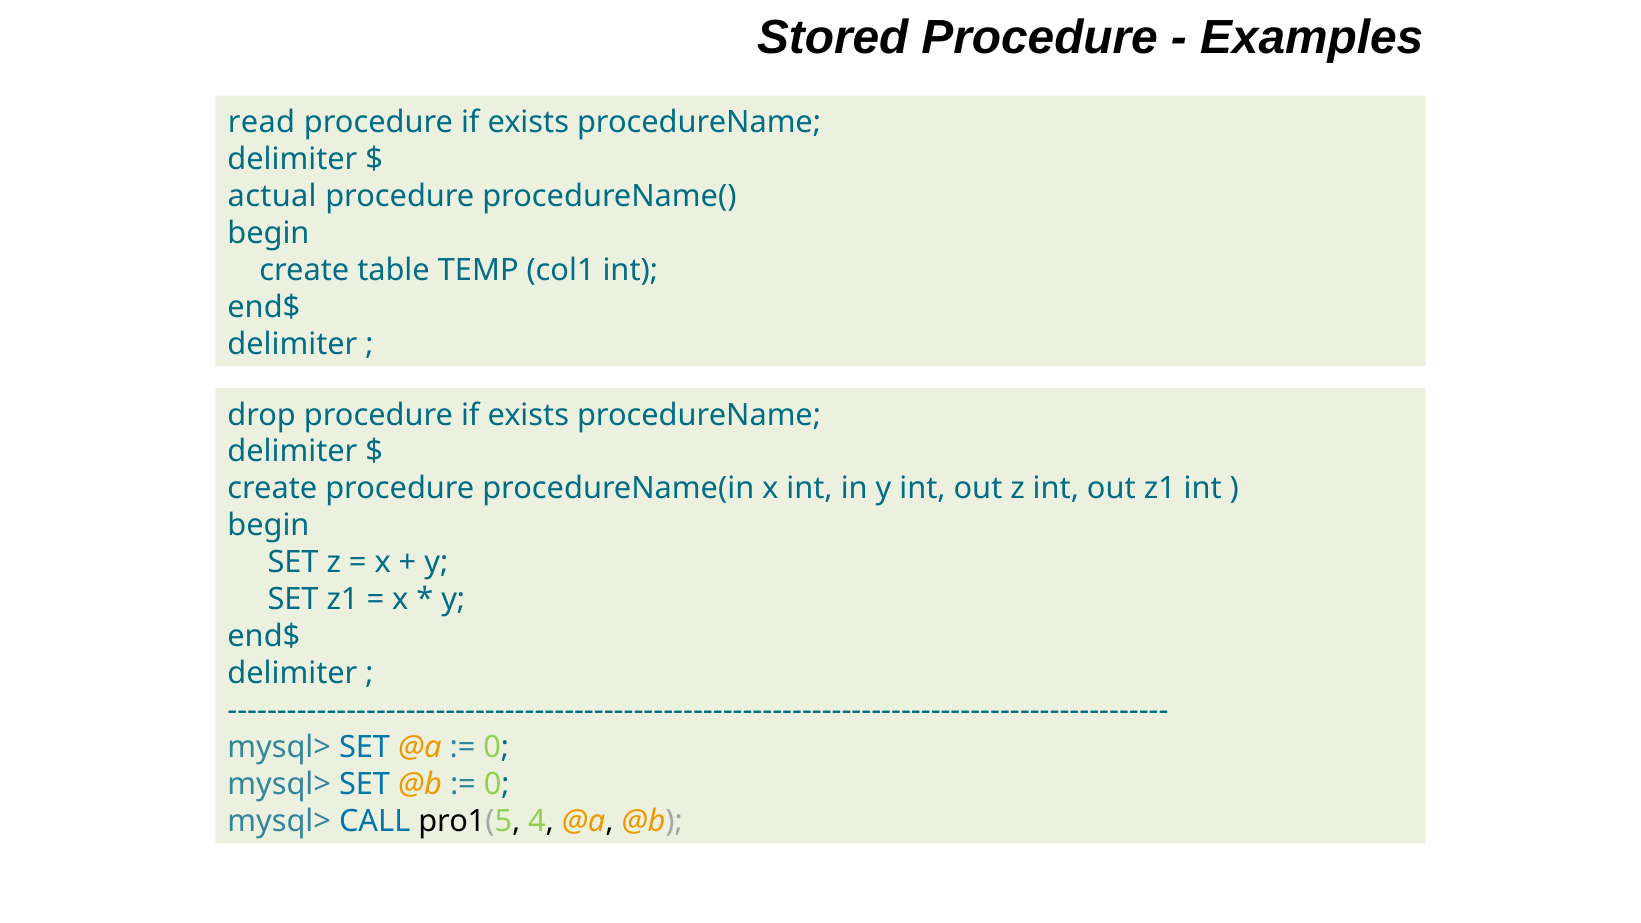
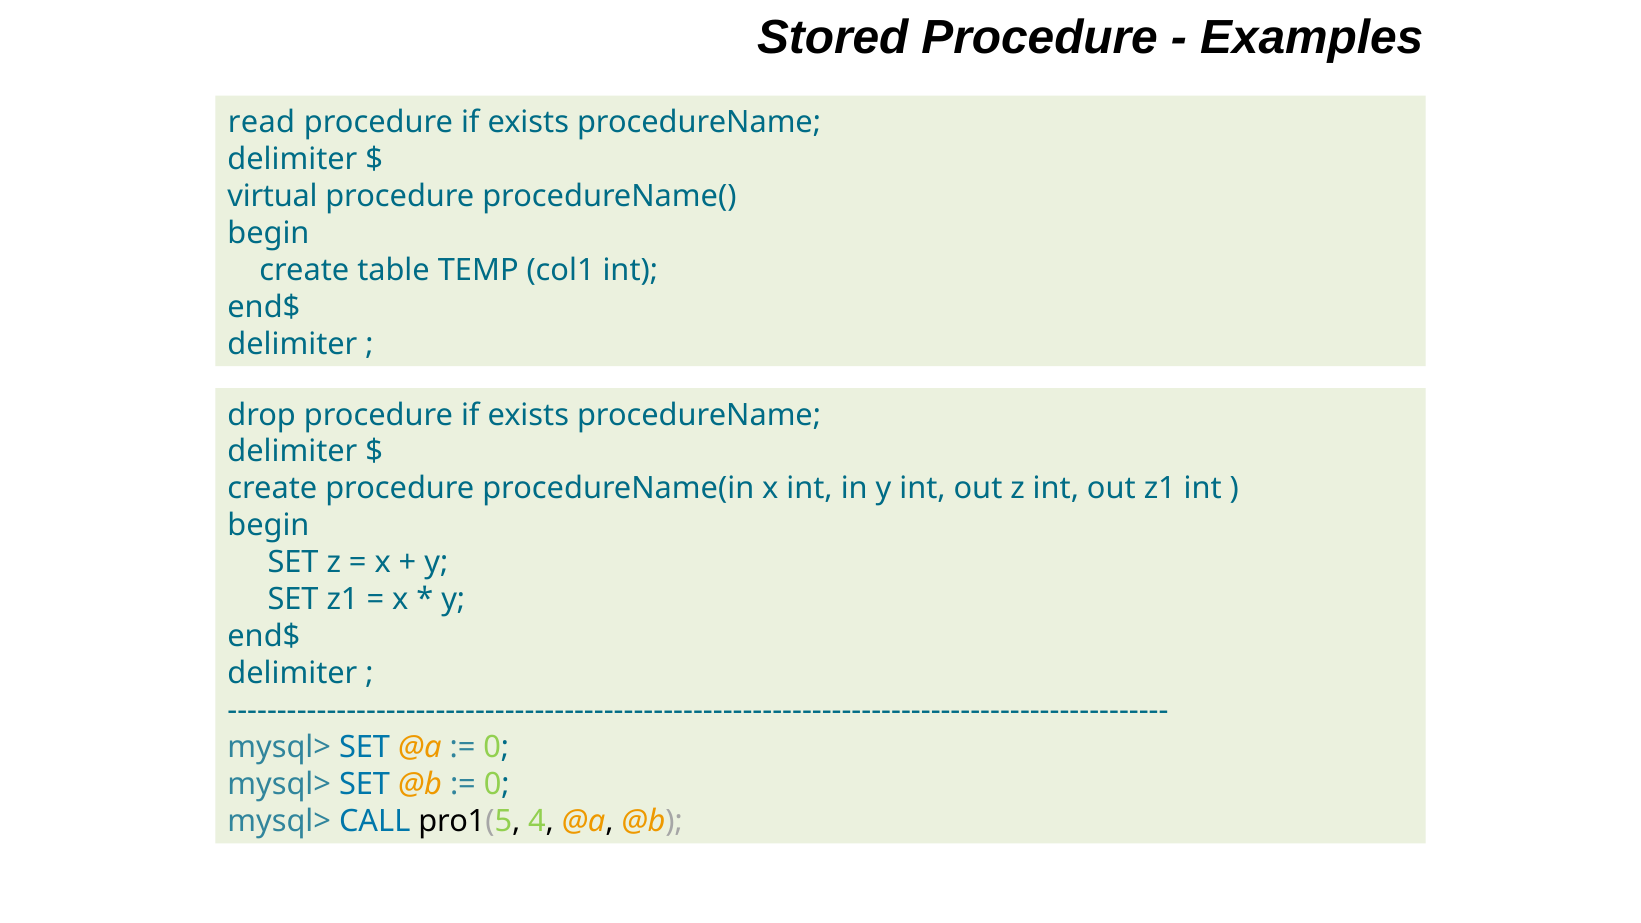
actual: actual -> virtual (272, 196)
